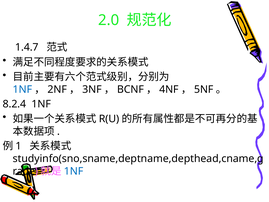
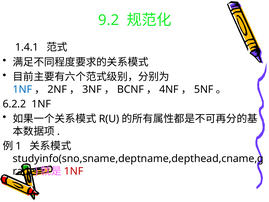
2.0: 2.0 -> 9.2 (109, 20)
1.4.7: 1.4.7 -> 1.4.1 (27, 47)
8.2.4: 8.2.4 -> 6.2.2 (14, 104)
1NF colour: blue -> red (74, 171)
